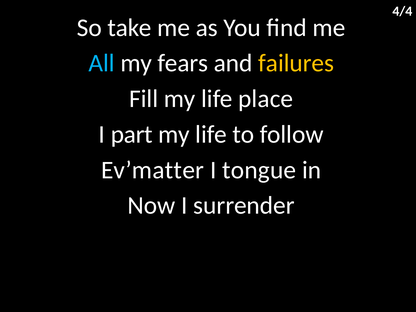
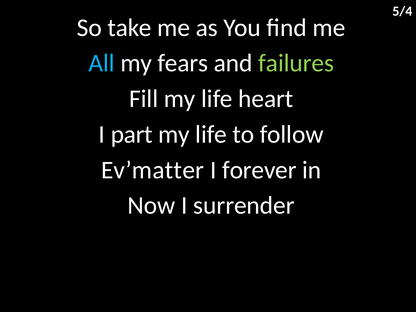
4/4: 4/4 -> 5/4 (402, 11)
failures colour: yellow -> light green (296, 63)
place: place -> heart (266, 99)
tongue: tongue -> forever (259, 170)
